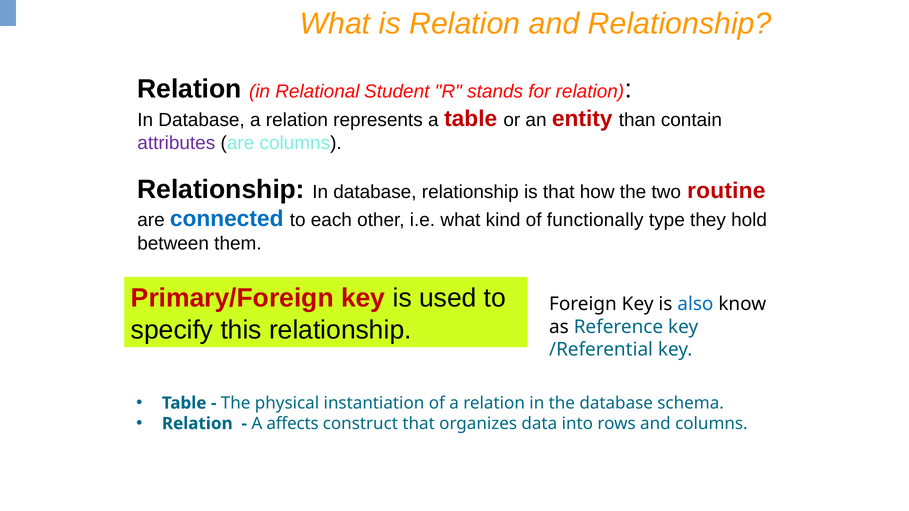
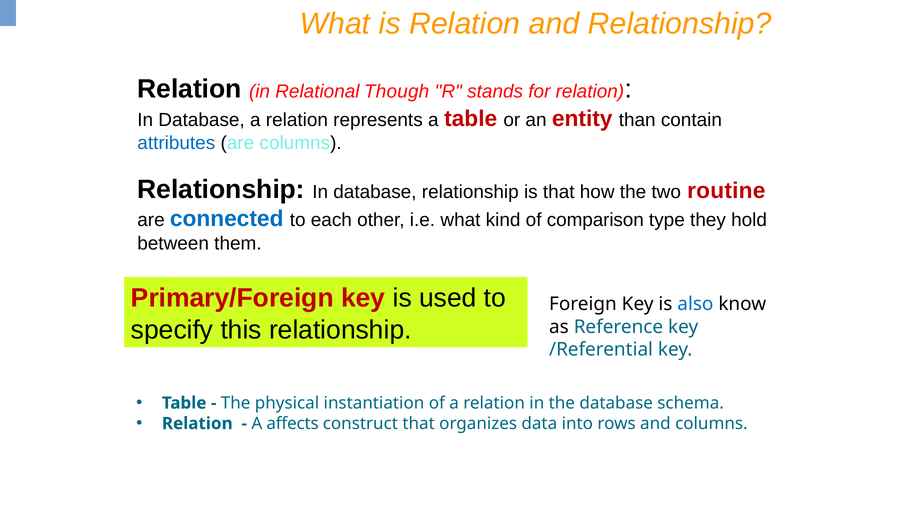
Student: Student -> Though (397, 92)
attributes colour: purple -> blue (176, 143)
functionally: functionally -> comparison (595, 220)
